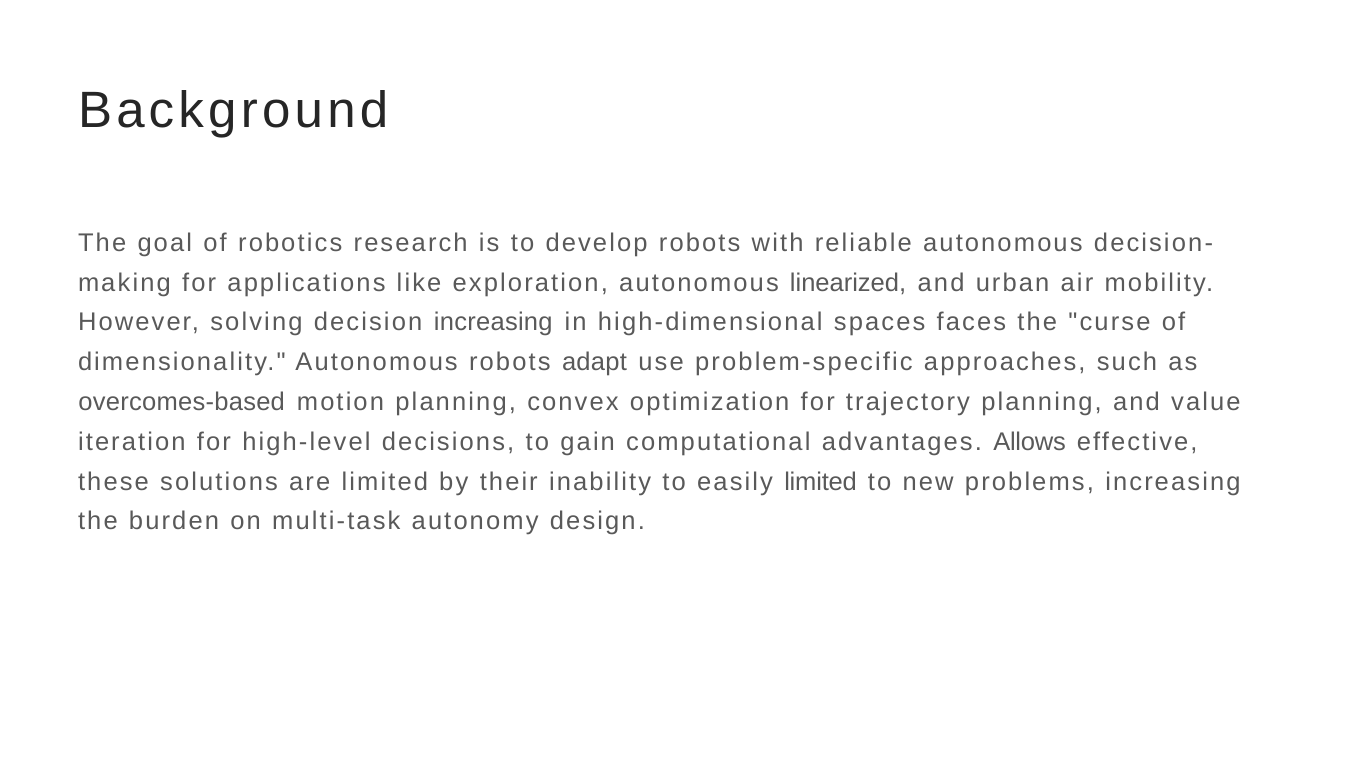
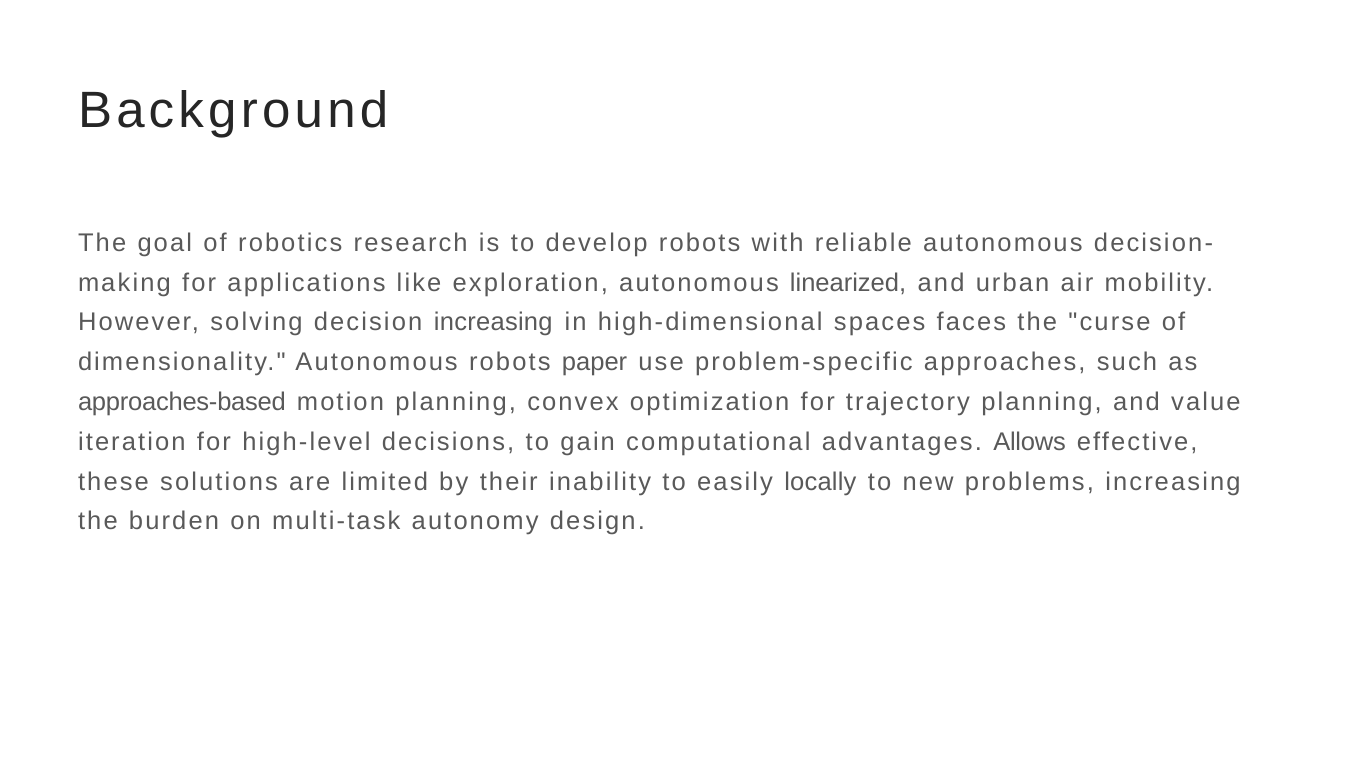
adapt: adapt -> paper (595, 362)
overcomes-based: overcomes-based -> approaches-based (182, 402)
easily limited: limited -> locally (820, 482)
